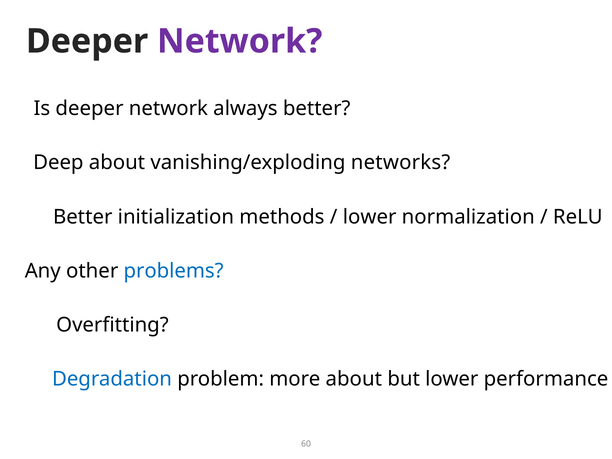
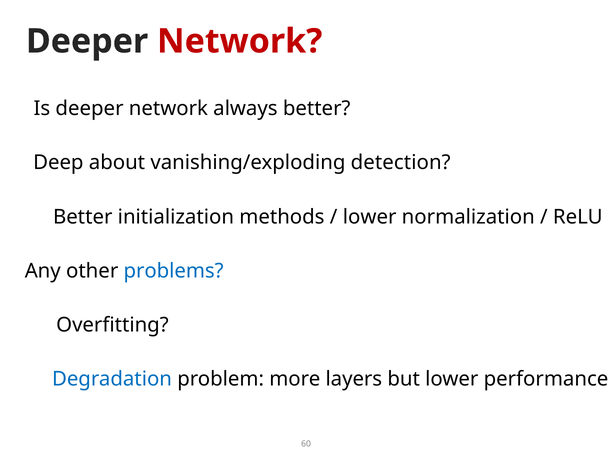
Network colour: purple -> red (240, 41)
networks: networks -> detection (401, 163)
more about: about -> layers (354, 379)
